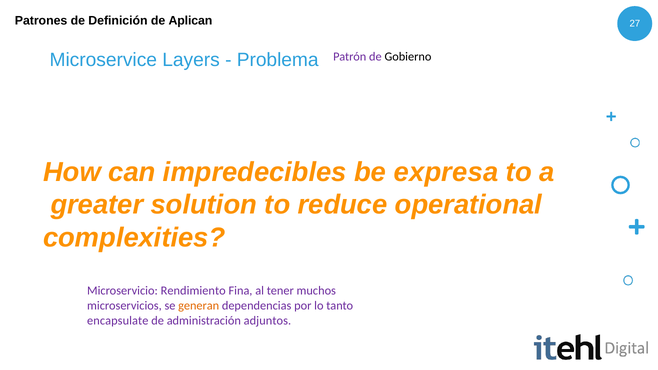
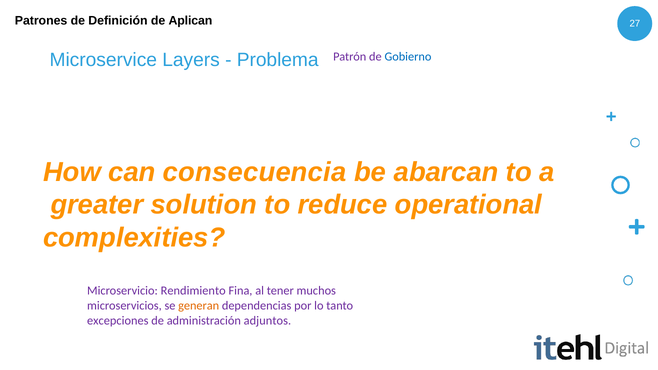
Gobierno colour: black -> blue (408, 57)
impredecibles: impredecibles -> consecuencia (255, 172)
expresa: expresa -> abarcan (446, 172)
encapsulate: encapsulate -> excepciones (118, 321)
